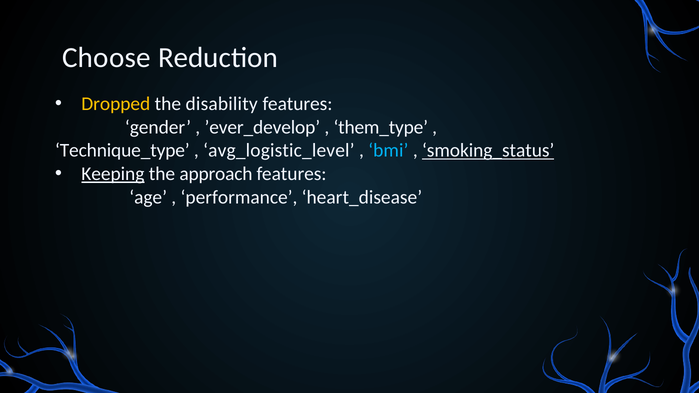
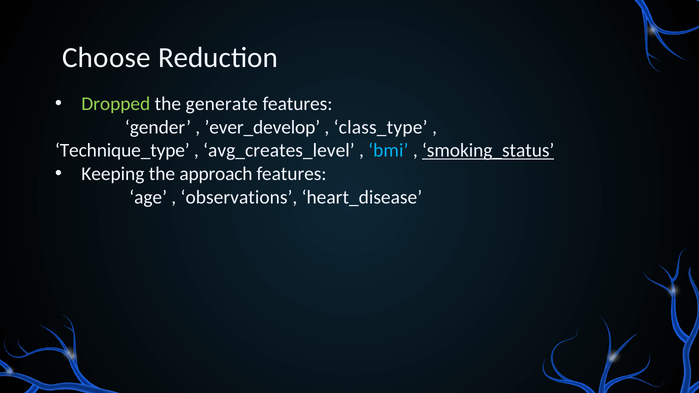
Dropped colour: yellow -> light green (116, 104)
disability: disability -> generate (222, 104)
them_type: them_type -> class_type (381, 127)
avg_logistic_level: avg_logistic_level -> avg_creates_level (279, 151)
Keeping underline: present -> none (113, 174)
performance: performance -> observations (239, 197)
